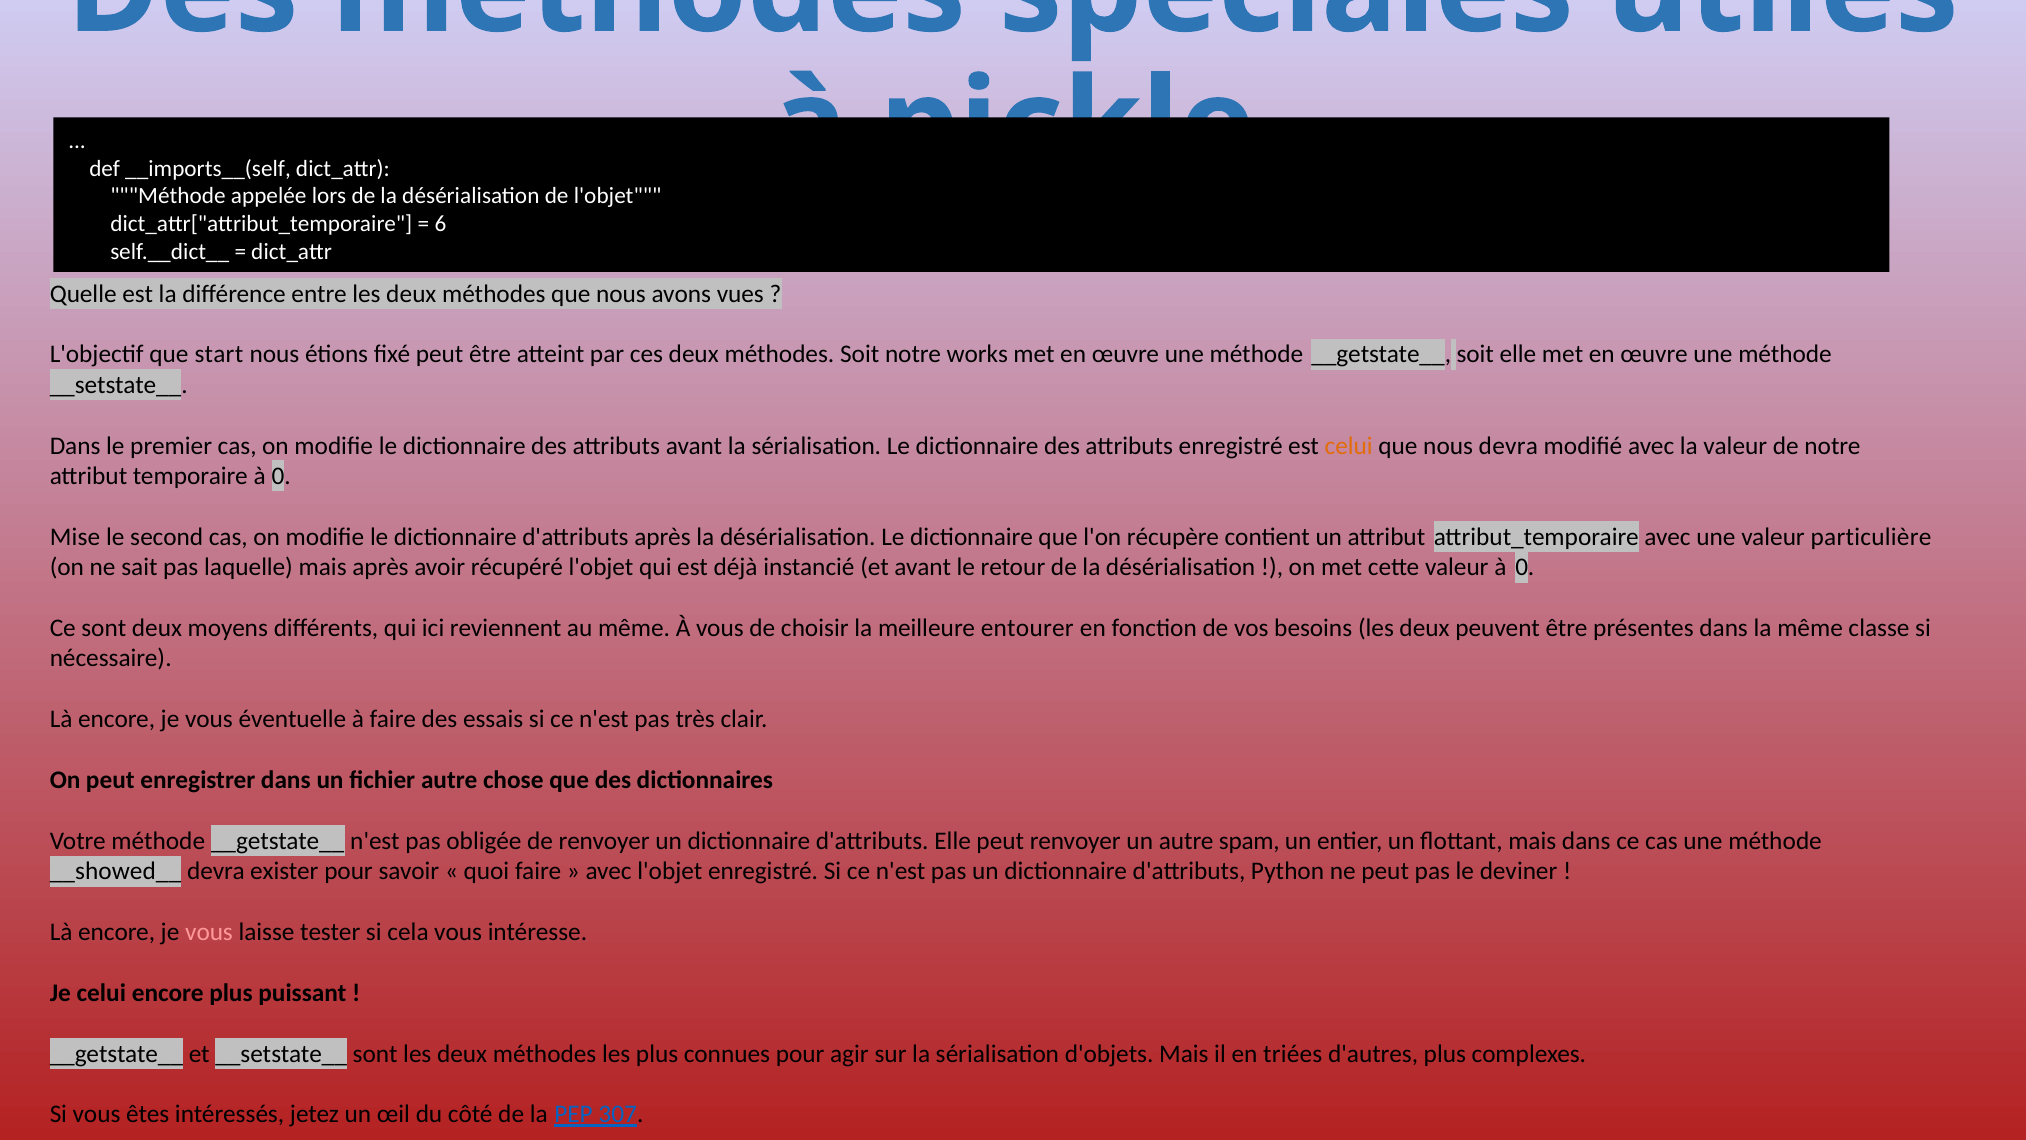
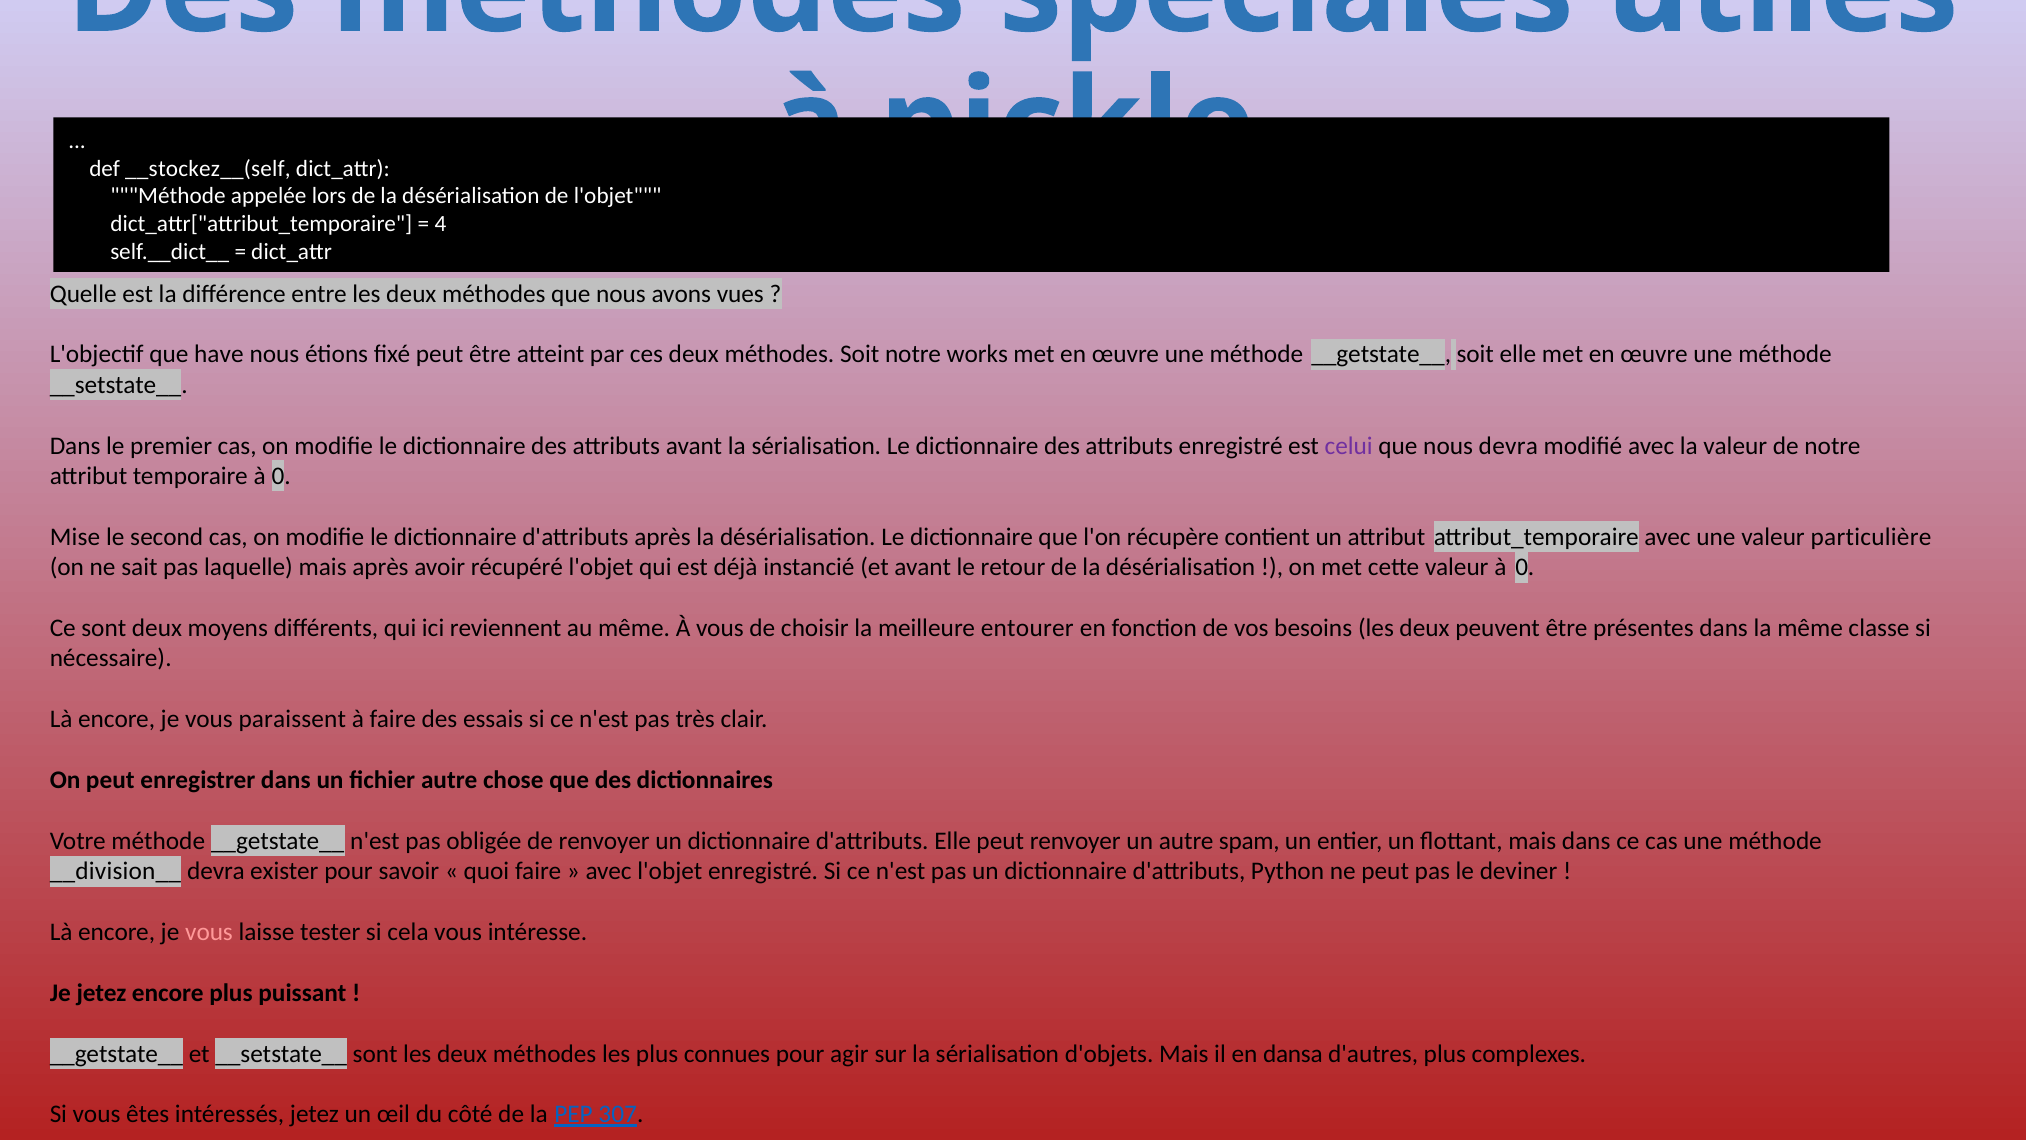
__imports__(self: __imports__(self -> __stockez__(self (208, 168)
6: 6 -> 4 (440, 224)
start: start -> have (219, 354)
celui colour: orange -> purple (1349, 446)
éventuelle: éventuelle -> paraissent (292, 719)
__showed__: __showed__ -> __division__ (115, 871)
Je celui: celui -> jetez (101, 993)
triées: triées -> dansa (1293, 1053)
